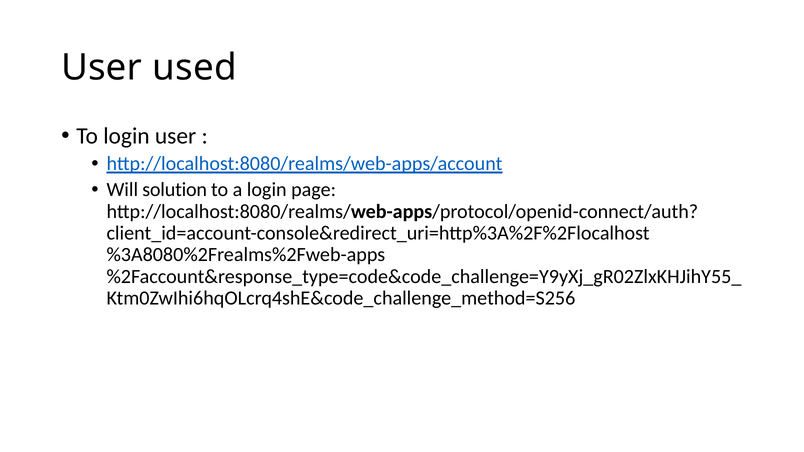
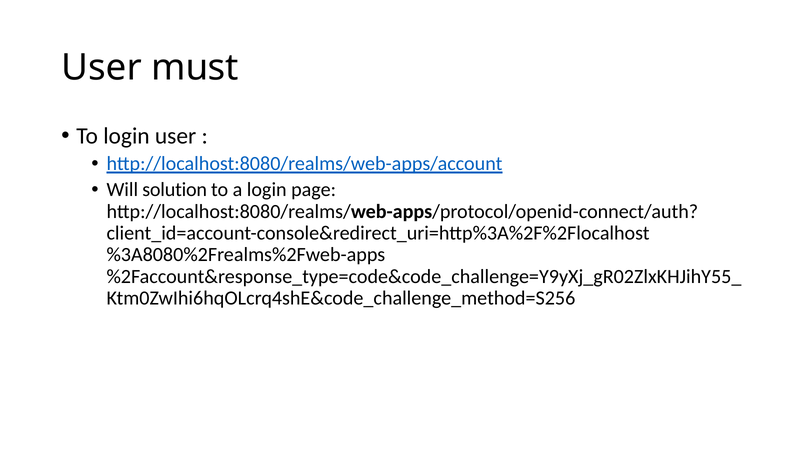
used: used -> must (195, 68)
